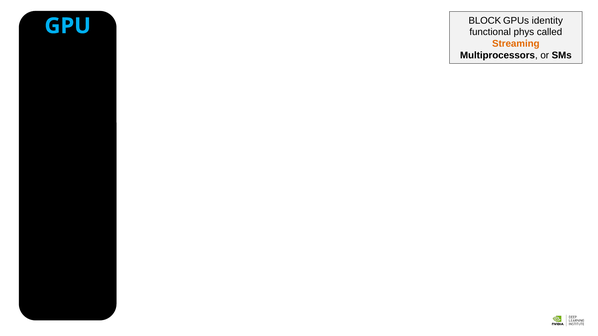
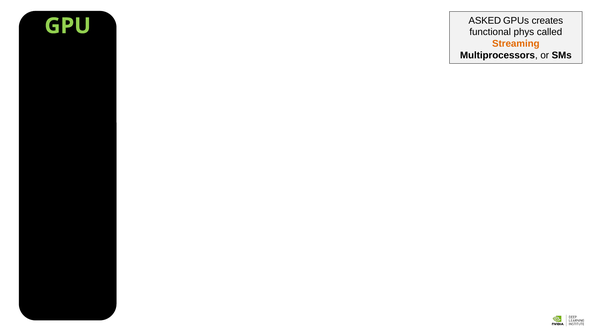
BLOCK: BLOCK -> ASKED (485, 21)
identity: identity -> creates (547, 21)
GPU colour: light blue -> light green (68, 26)
